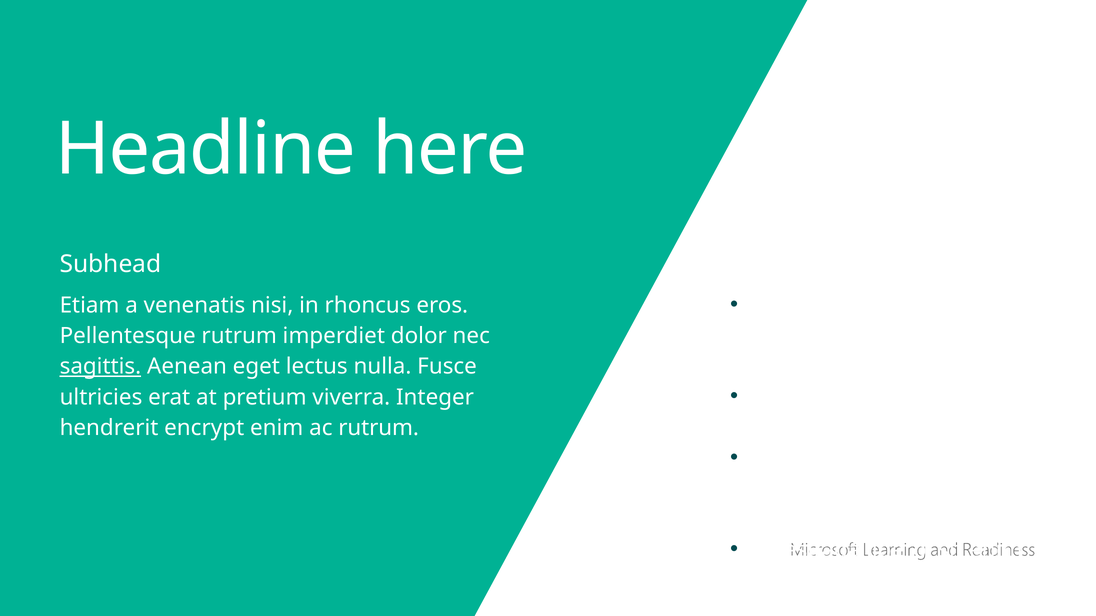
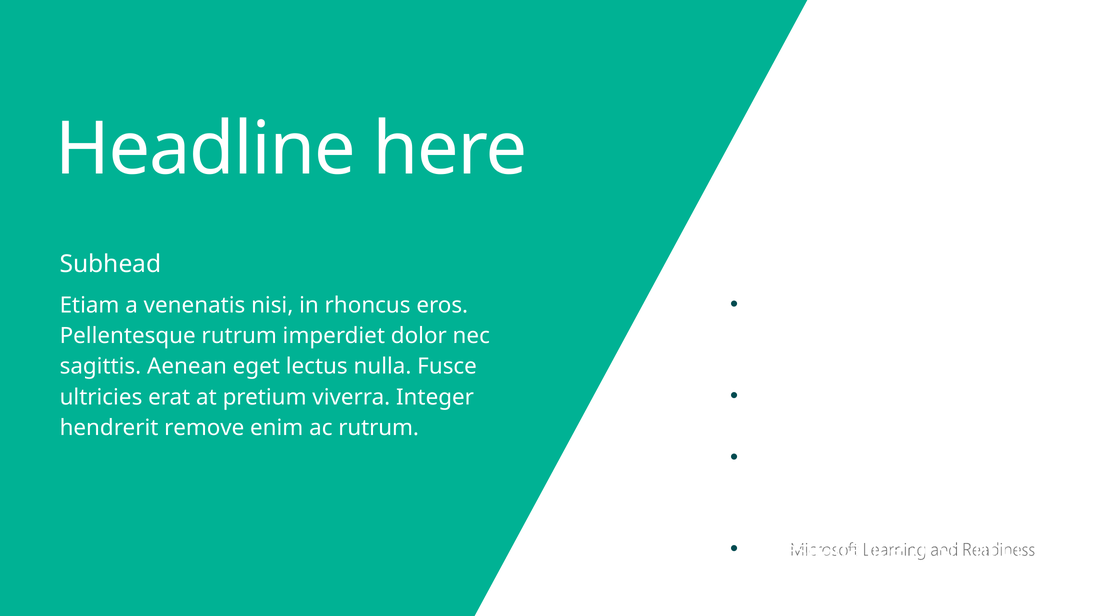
sagittis underline: present -> none (100, 367)
encrypt: encrypt -> remove (204, 428)
sit enim: enim -> input (996, 550)
